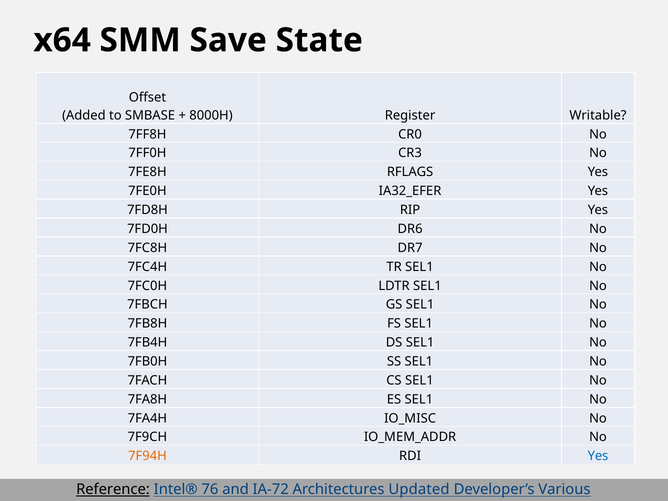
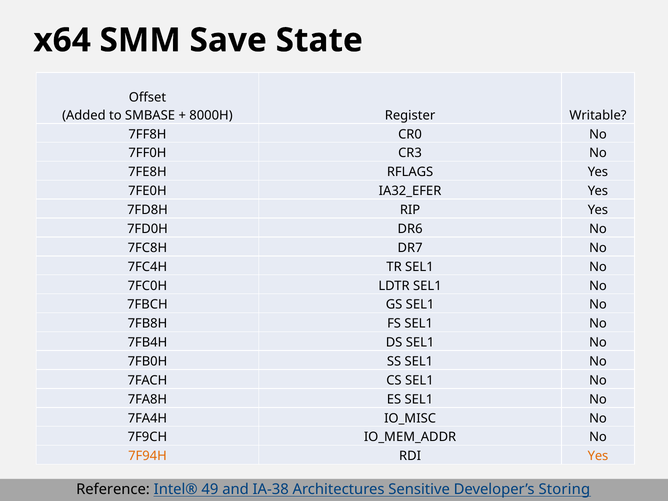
Yes colour: blue -> orange (598, 456)
Reference underline: present -> none (113, 489)
76: 76 -> 49 (210, 489)
IA-72: IA-72 -> IA-38 (271, 489)
Updated: Updated -> Sensitive (419, 489)
Various: Various -> Storing (564, 489)
